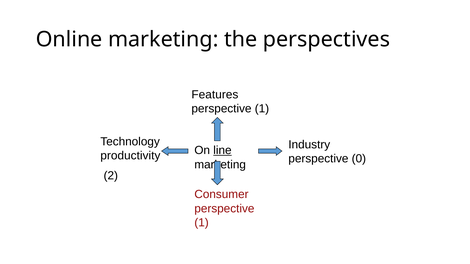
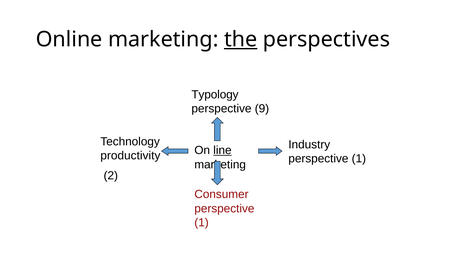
the underline: none -> present (241, 39)
Features: Features -> Typology (215, 95)
1: 1 -> 9 (262, 109)
0: 0 -> 1 (359, 159)
